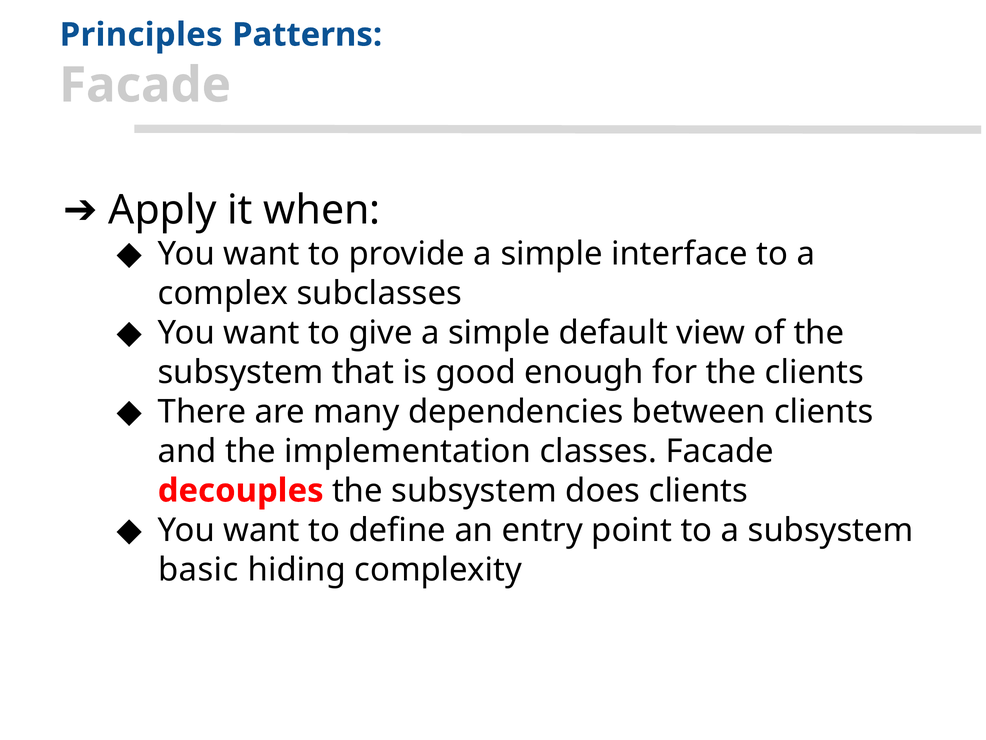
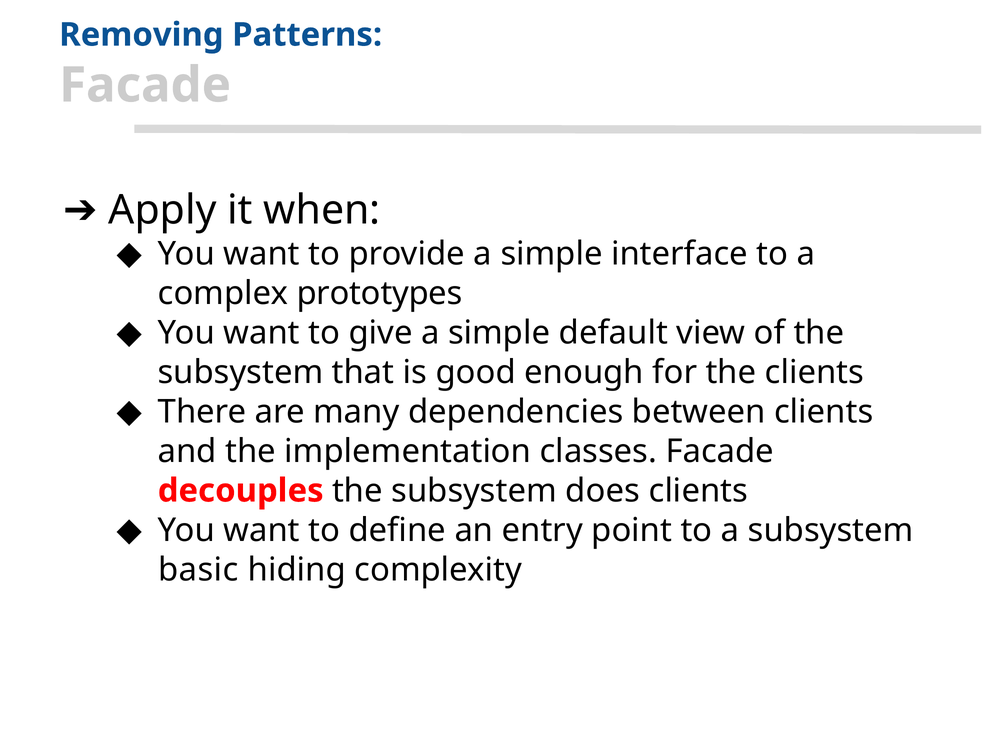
Principles: Principles -> Removing (141, 35)
subclasses: subclasses -> prototypes (380, 293)
